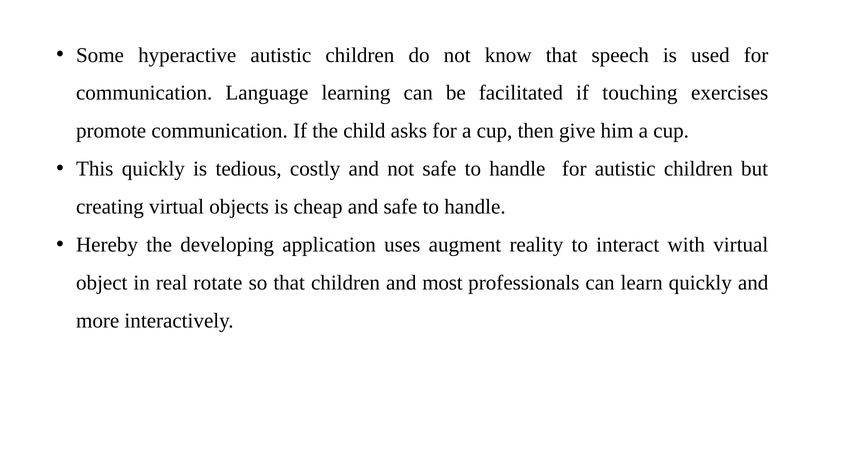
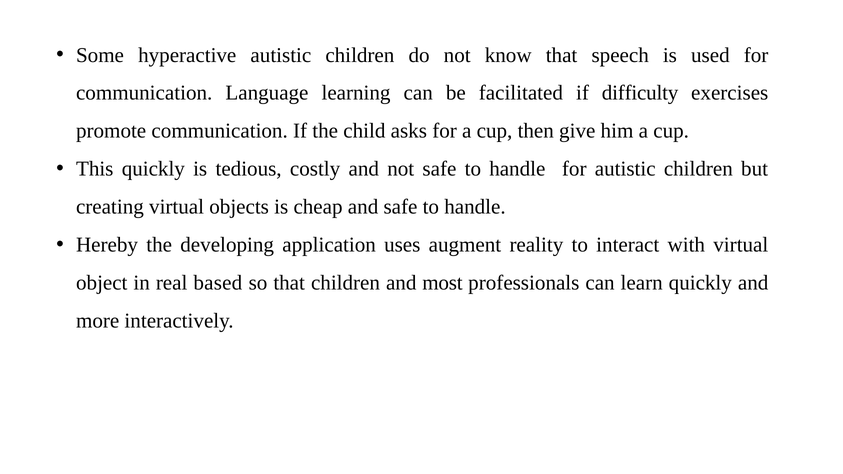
touching: touching -> difficulty (640, 93)
rotate: rotate -> based (218, 283)
